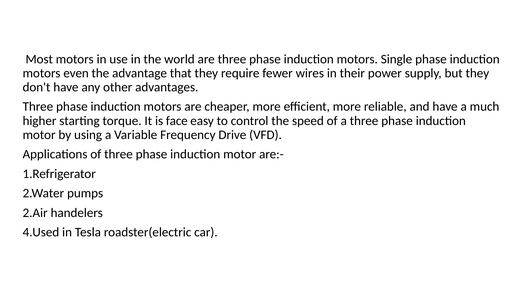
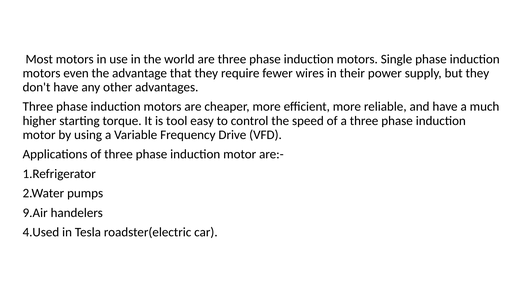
face: face -> tool (177, 121)
2.Air: 2.Air -> 9.Air (35, 213)
